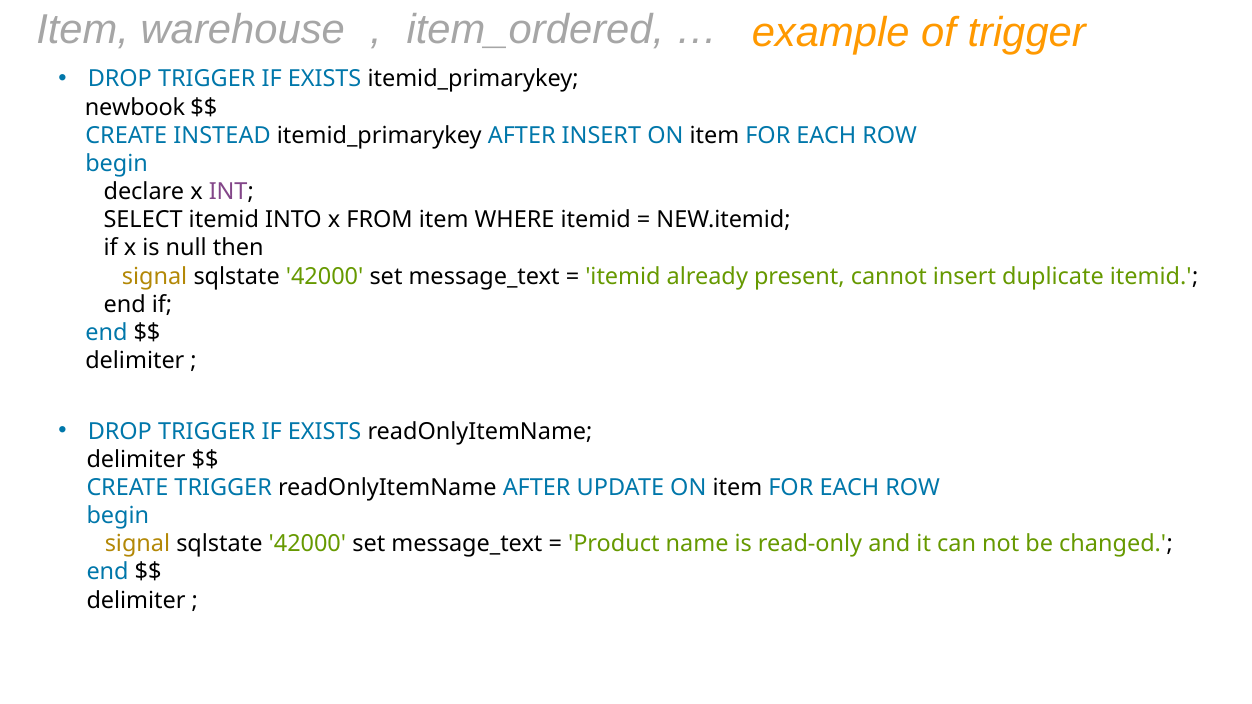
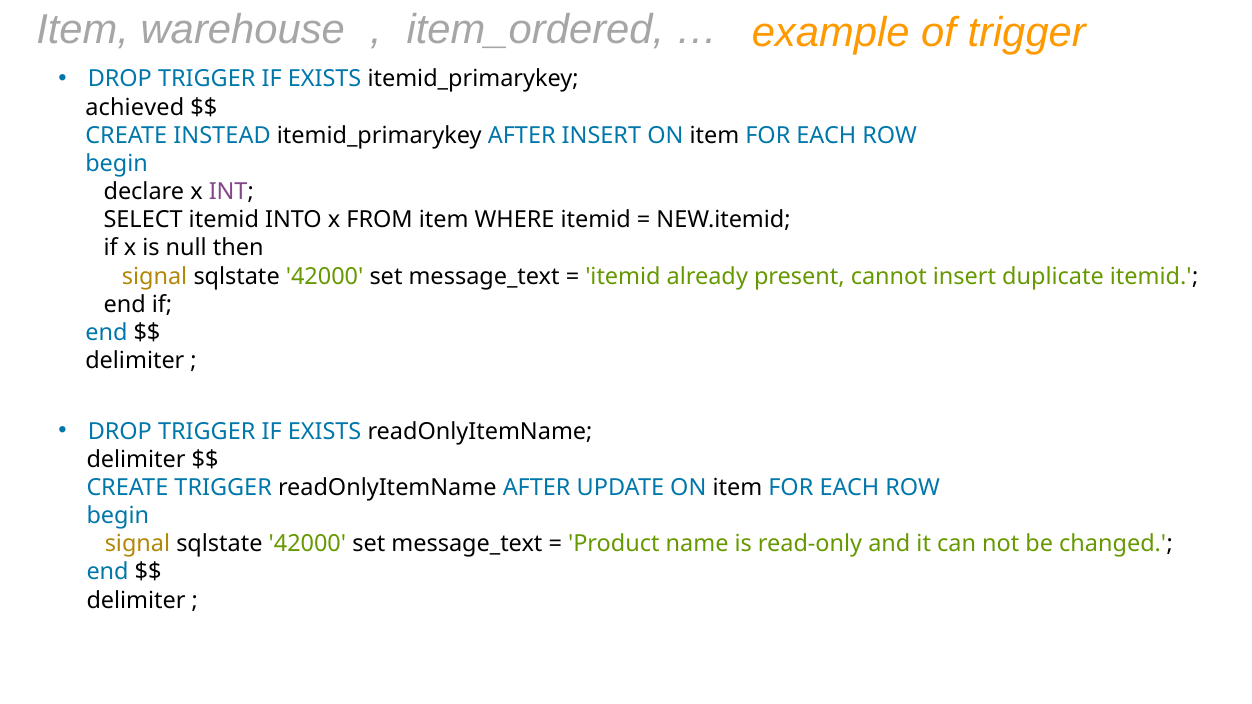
newbook: newbook -> achieved (135, 107)
